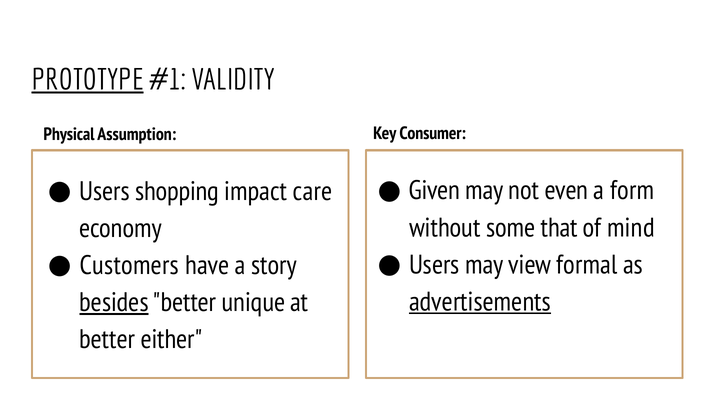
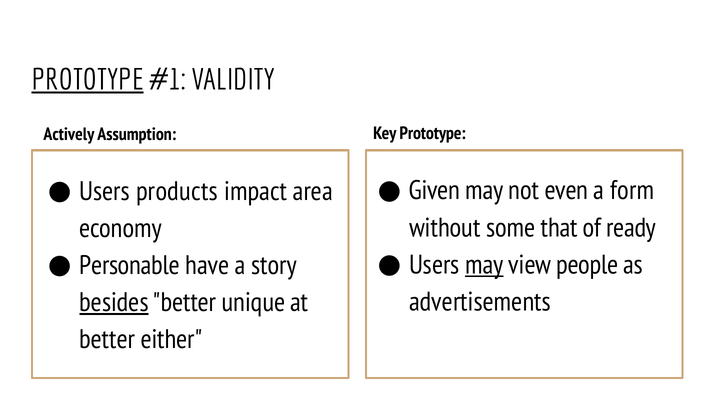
Key Consumer: Consumer -> Prototype (433, 133)
Physical: Physical -> Actively (69, 134)
shopping: shopping -> products (177, 191)
care: care -> area (313, 191)
mind: mind -> ready (631, 228)
may underline: none -> present (484, 265)
formal: formal -> people (587, 265)
Customers: Customers -> Personable (130, 265)
advertisements underline: present -> none (480, 302)
